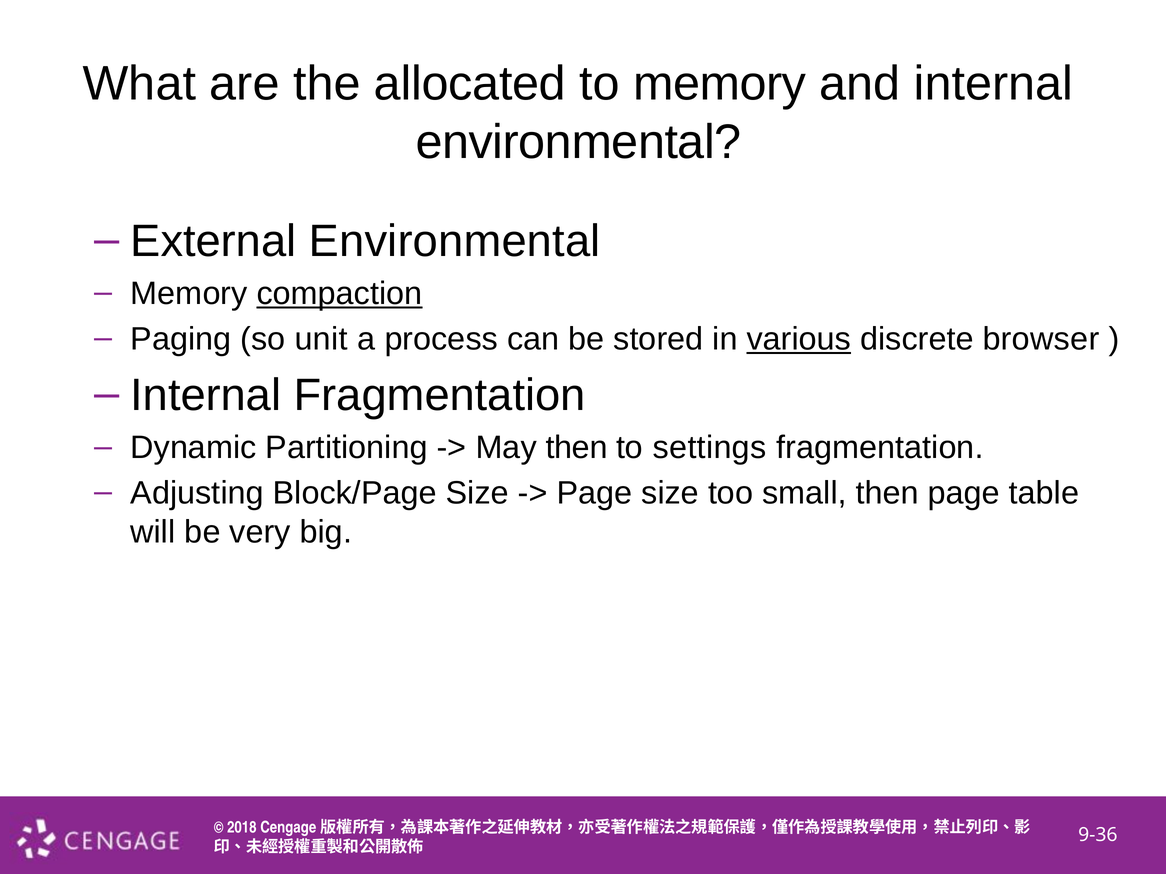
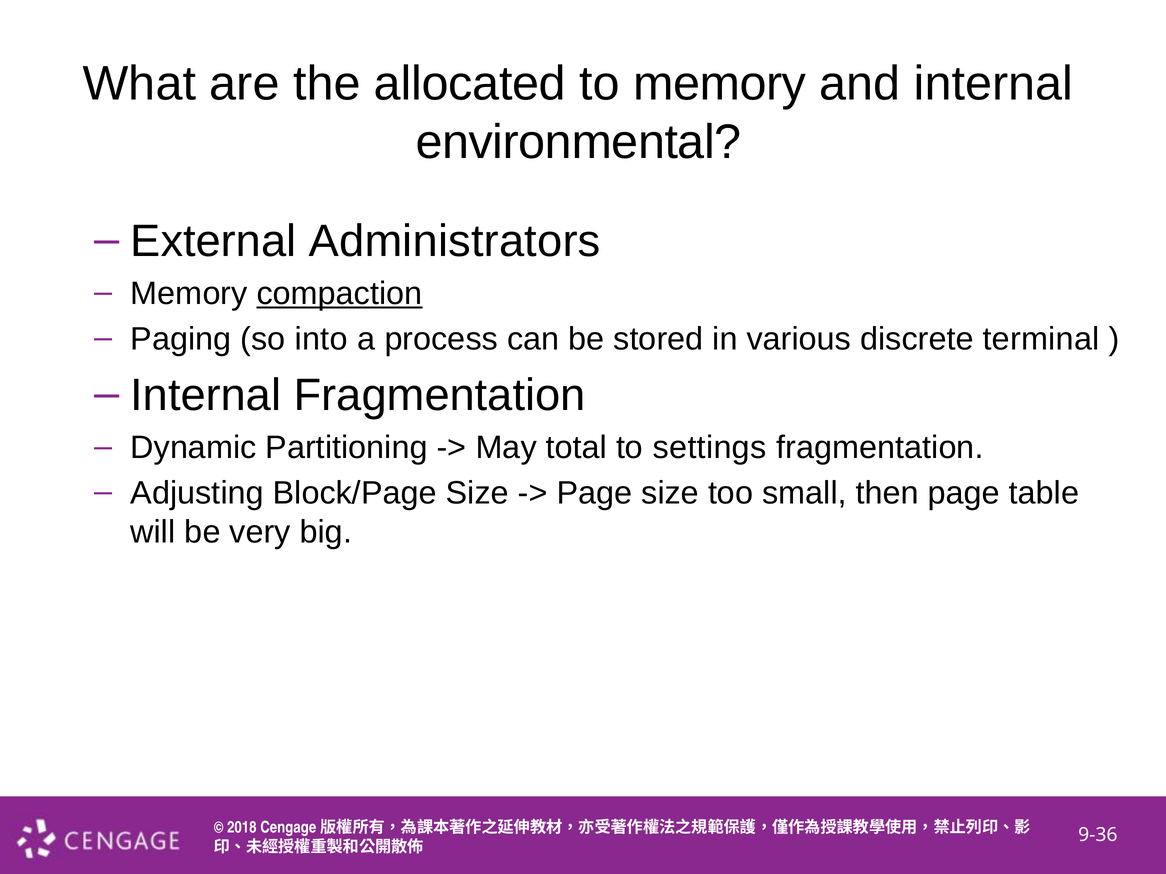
External Environmental: Environmental -> Administrators (455, 241)
unit: unit -> into (321, 339)
various underline: present -> none (799, 339)
browser: browser -> terminal (1041, 339)
May then: then -> total (576, 448)
